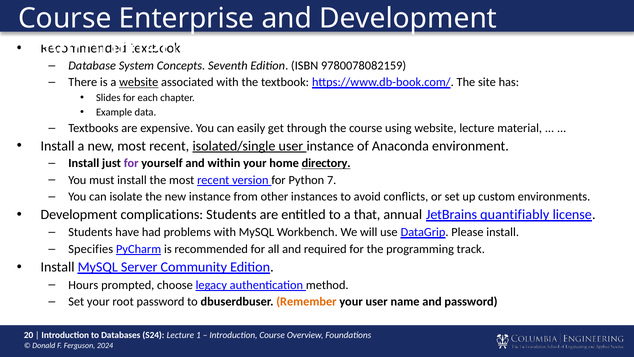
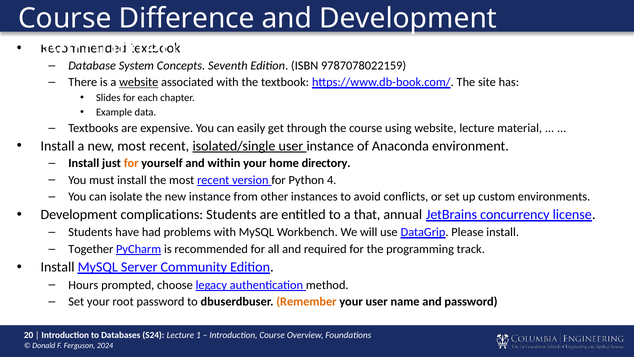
Enterprise: Enterprise -> Difference (187, 18)
9780078082159: 9780078082159 -> 9787078022159 (364, 66)
for colour: purple -> orange (131, 163)
directory underline: present -> none (326, 163)
7: 7 -> 4 (332, 180)
quantifiably: quantifiably -> concurrency (515, 214)
Specifies: Specifies -> Together (91, 249)
